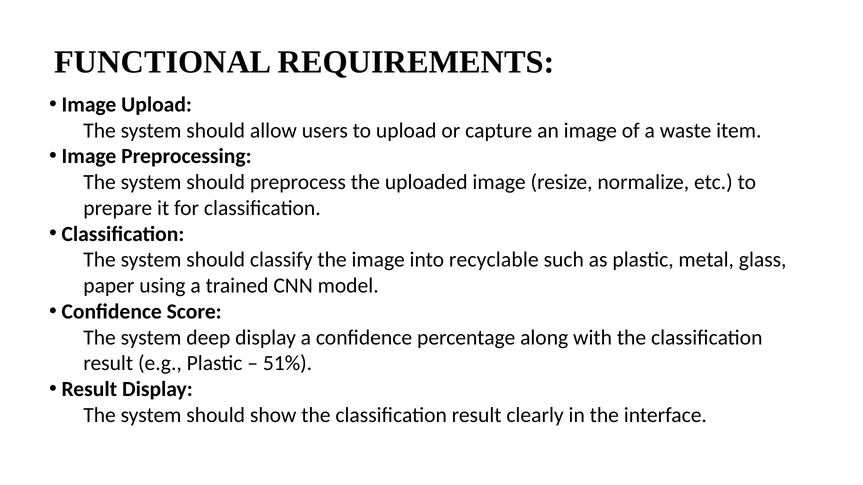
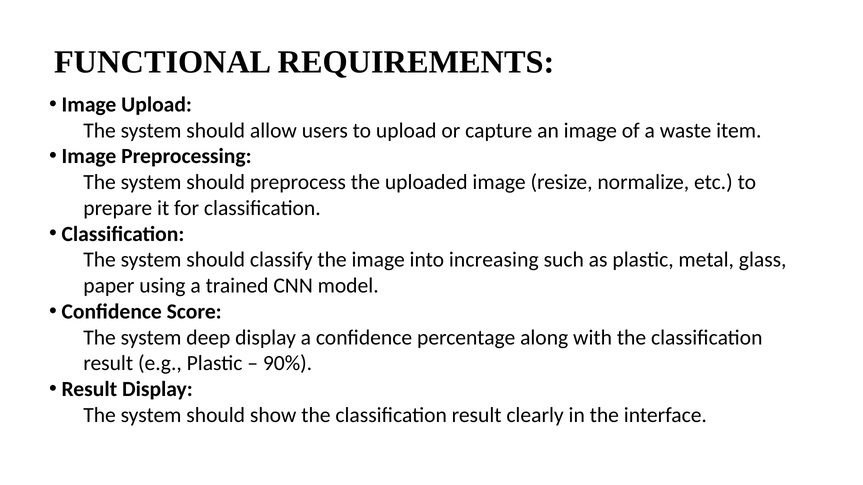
recyclable: recyclable -> increasing (494, 260)
51%: 51% -> 90% (288, 364)
